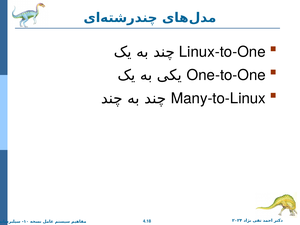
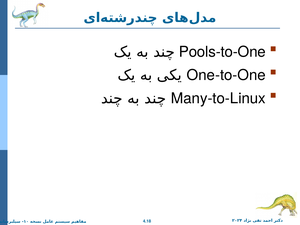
Linux-to-One: Linux-to-One -> Pools-to-One (222, 52)
